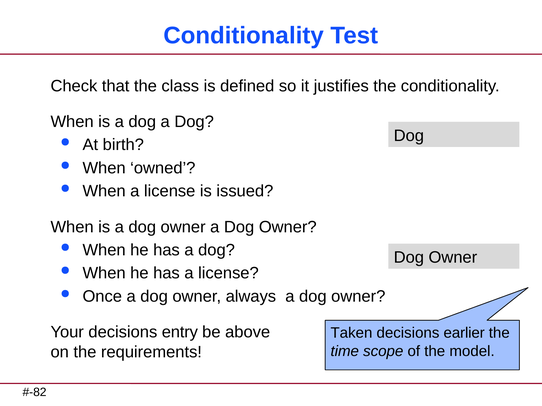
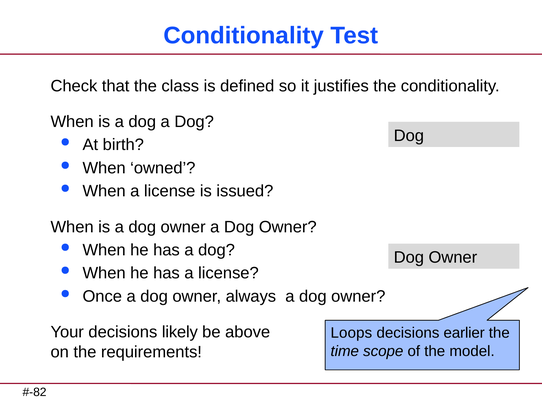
entry: entry -> likely (180, 333)
Taken: Taken -> Loops (351, 333)
